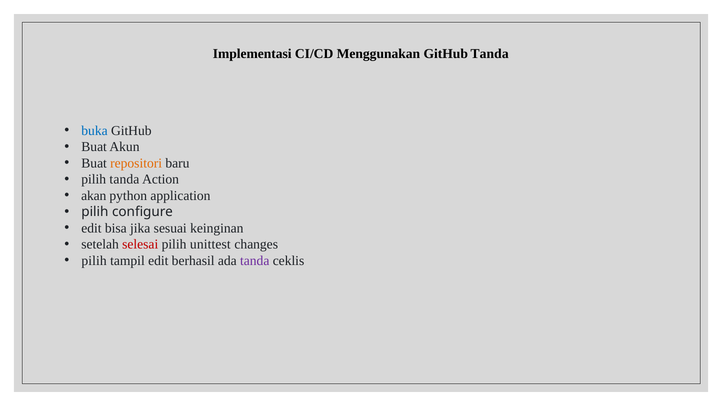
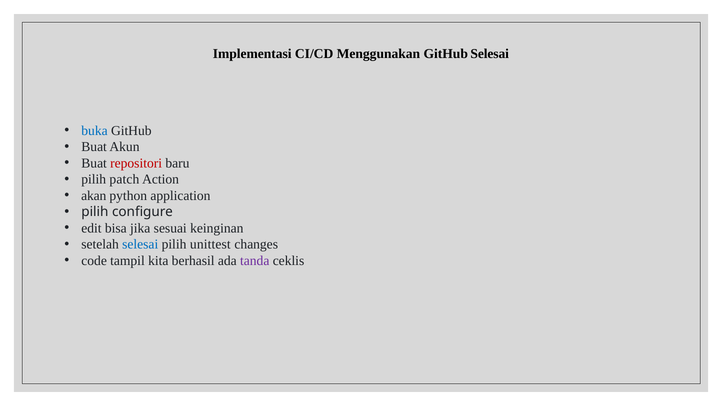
GitHub Tanda: Tanda -> Selesai (490, 54)
repositori colour: orange -> red (136, 163)
pilih tanda: tanda -> patch (124, 179)
selesai colour: red -> blue (140, 244)
pilih: pilih -> code (94, 261)
tampil edit: edit -> kita (158, 261)
